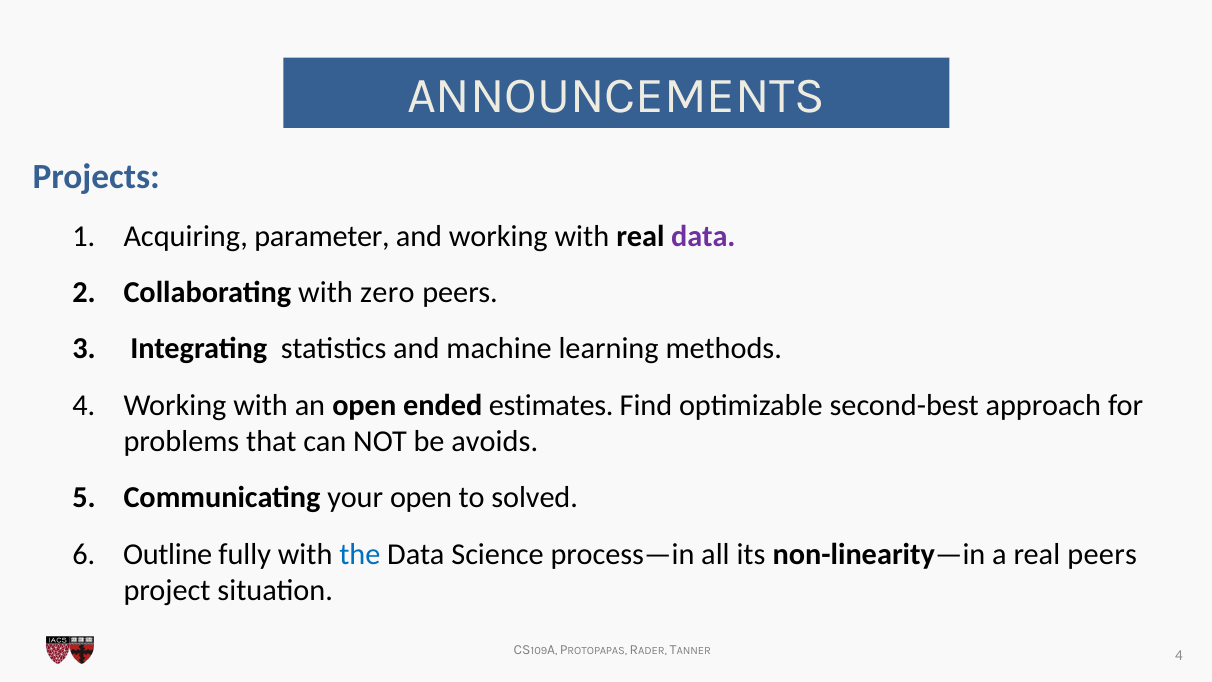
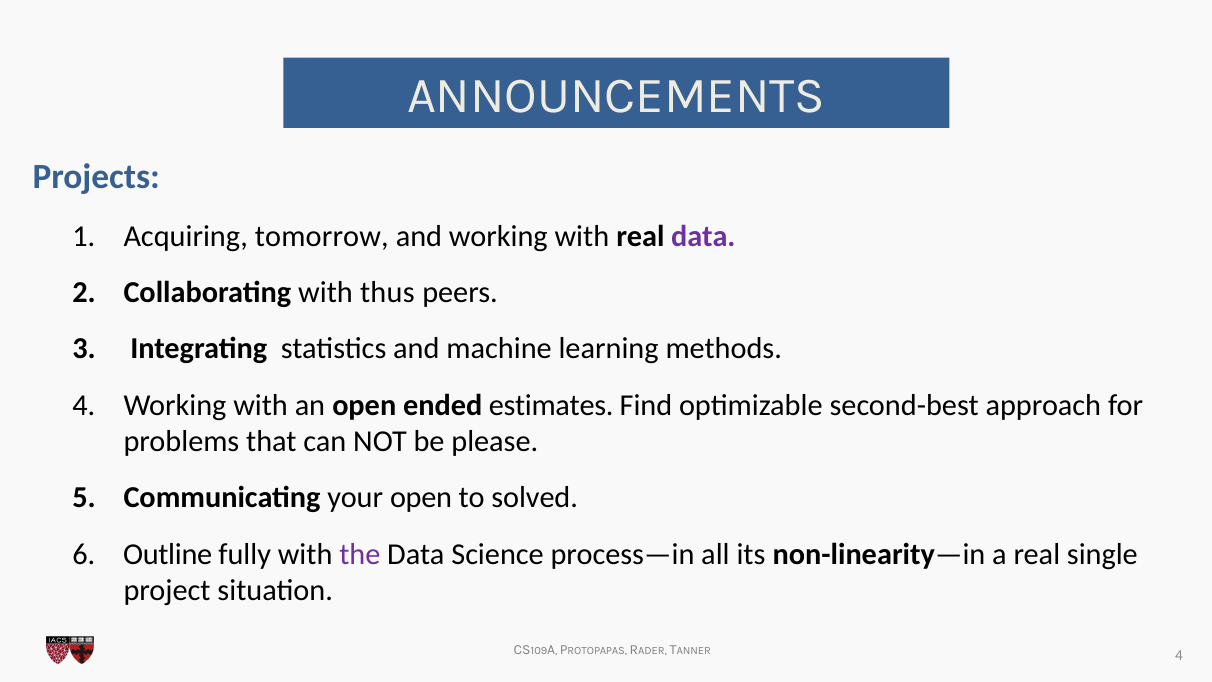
parameter: parameter -> tomorrow (322, 236)
zero: zero -> thus (387, 292)
avoids: avoids -> please (495, 441)
the colour: blue -> purple (360, 554)
real peers: peers -> single (1102, 554)
